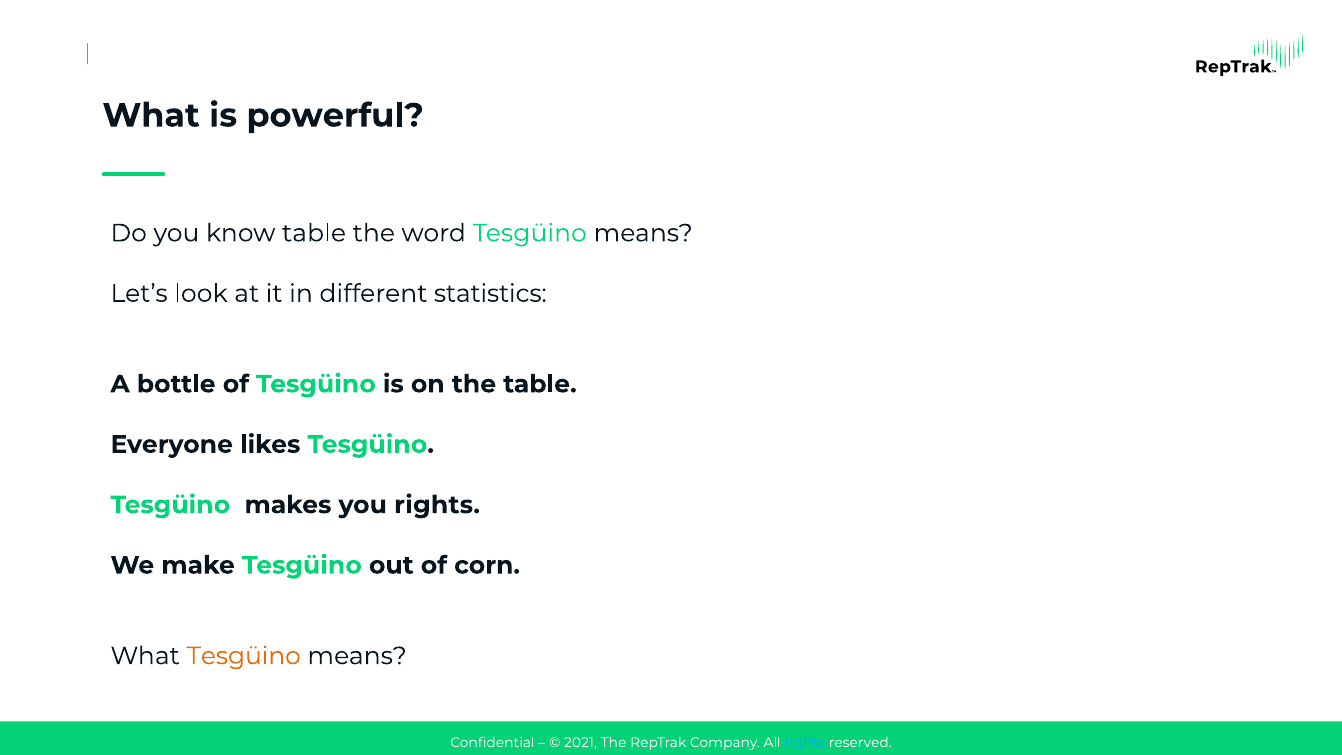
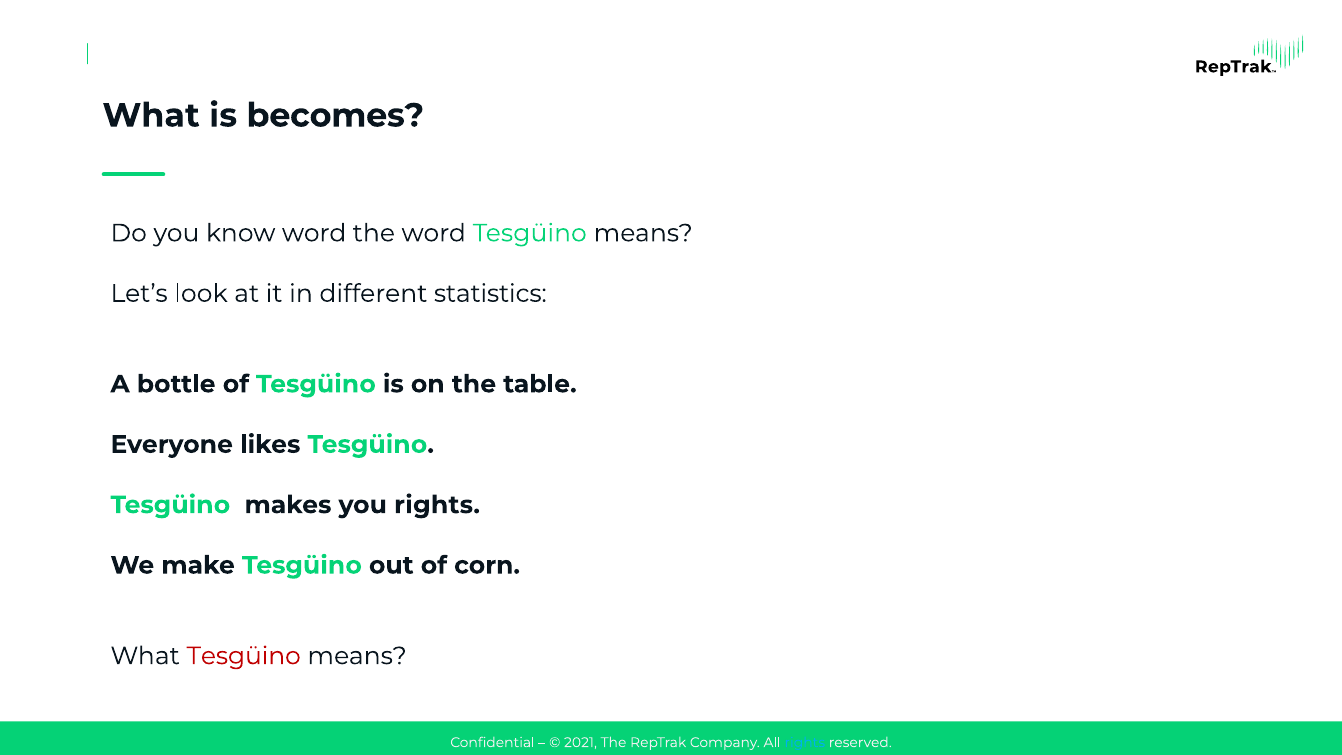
powerful: powerful -> becomes (335, 115)
know table: table -> word (314, 233)
Tesgüino colour: orange -> red (244, 656)
